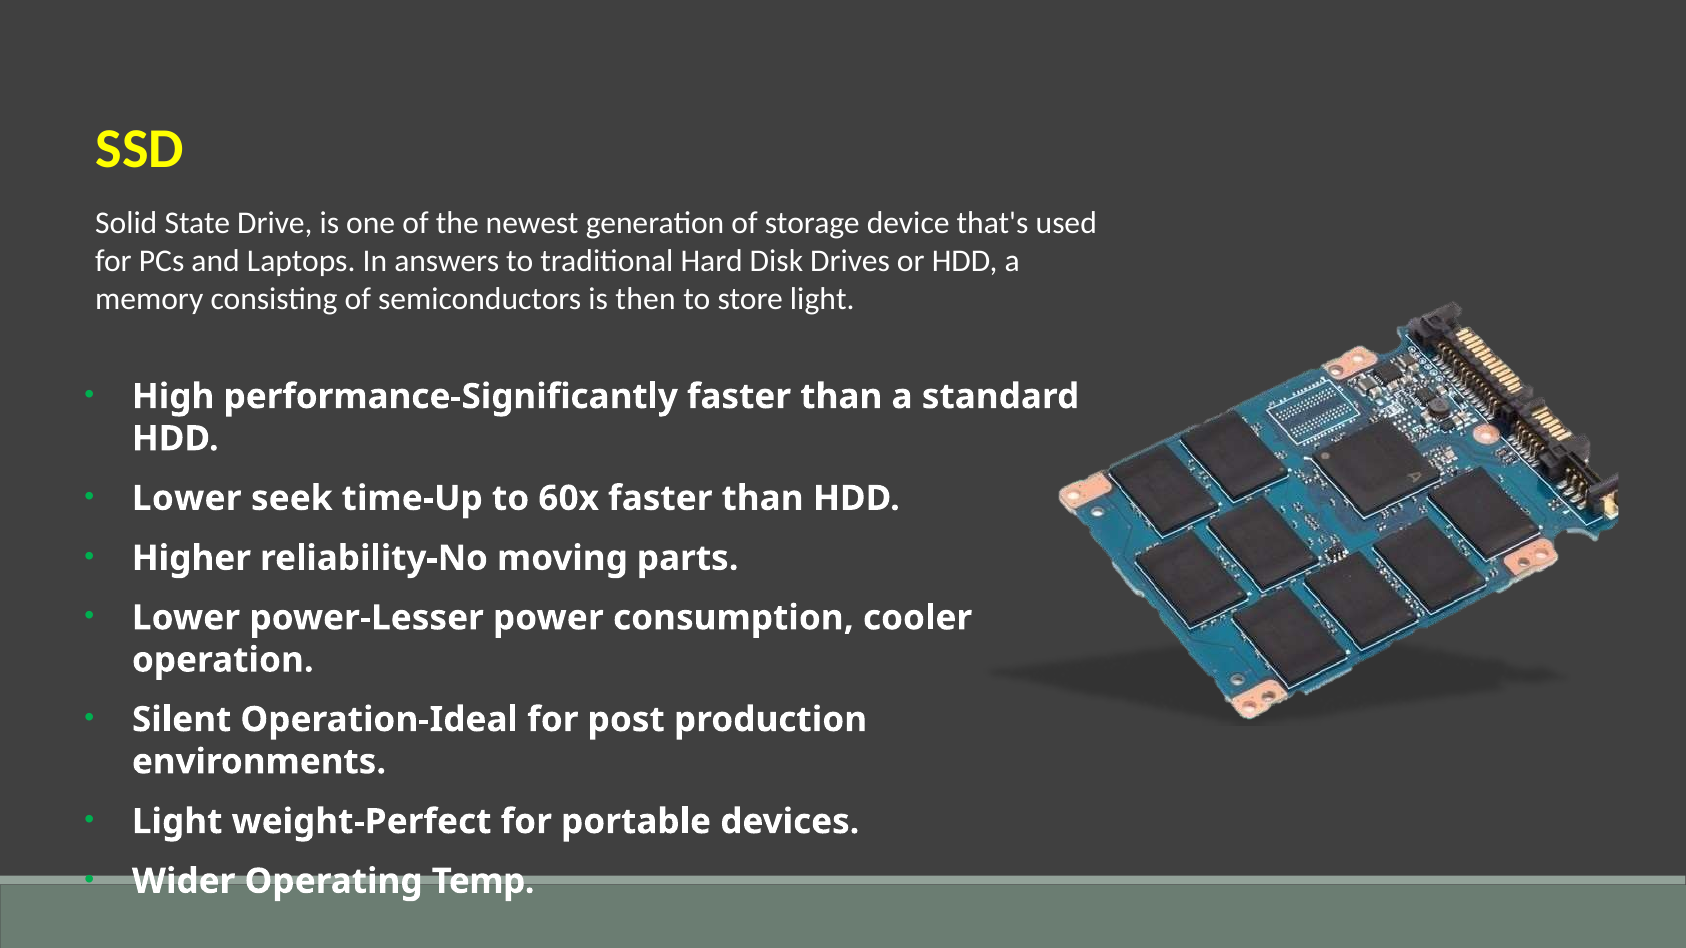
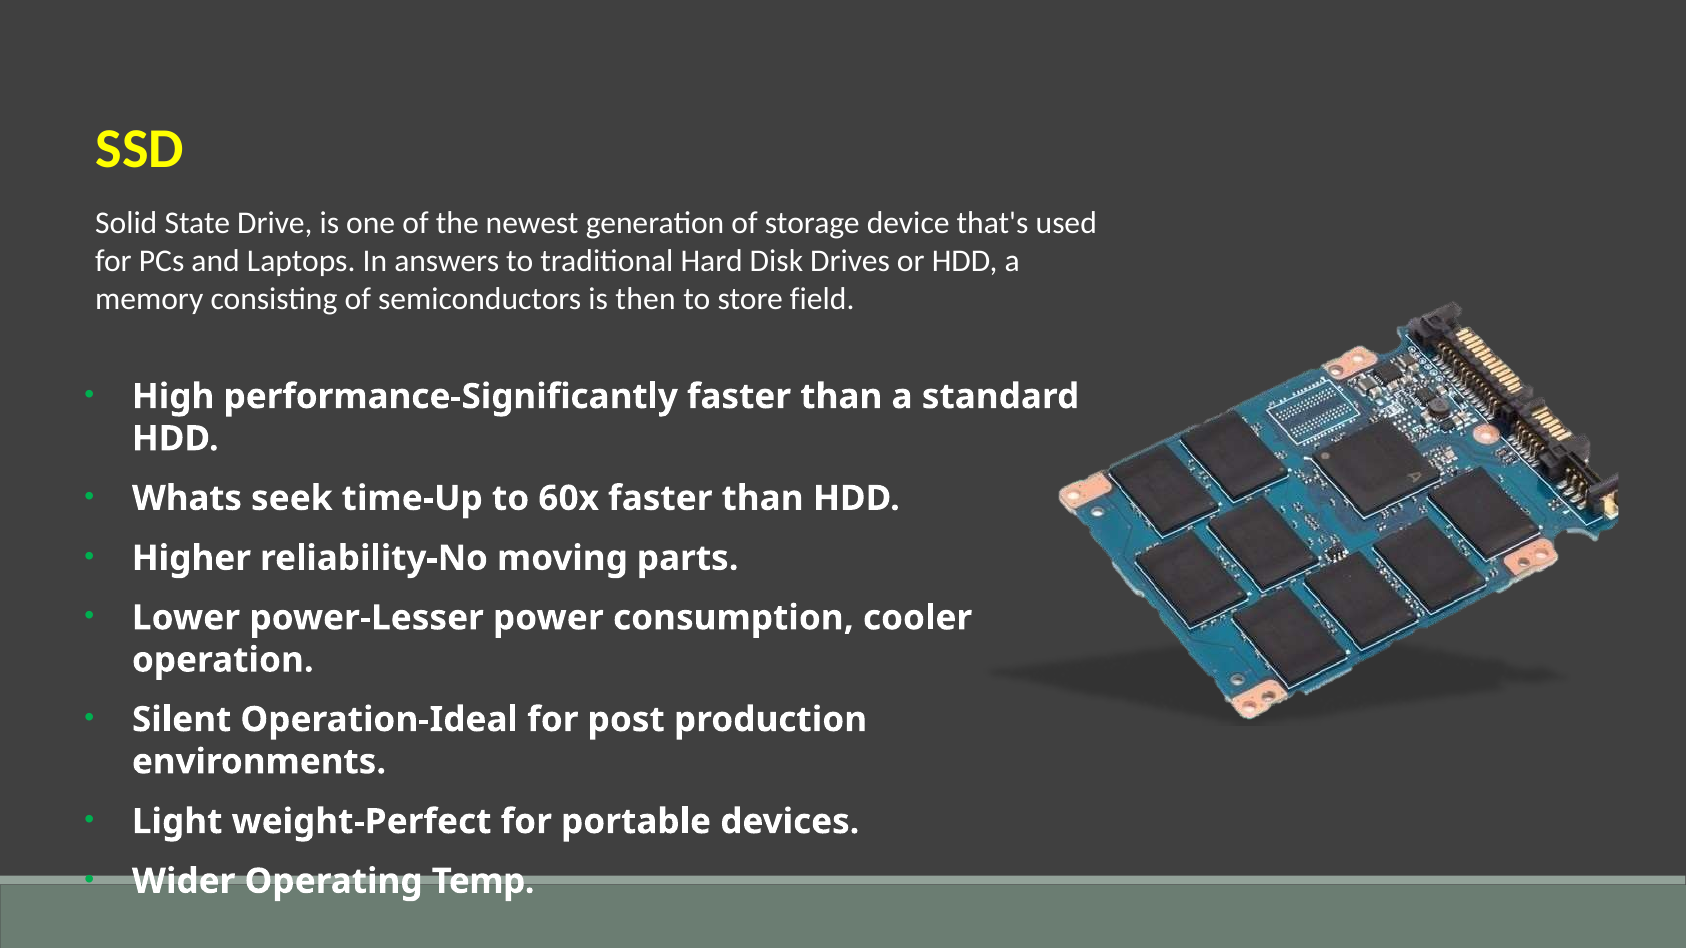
store light: light -> field (822, 299)
Lower: Lower -> Whats (187, 499)
